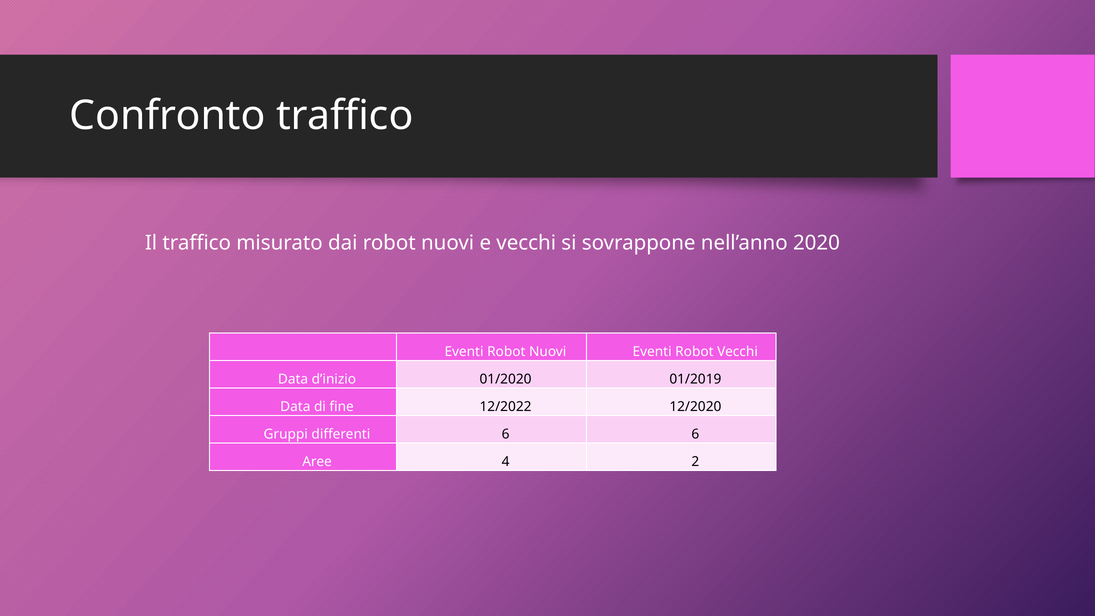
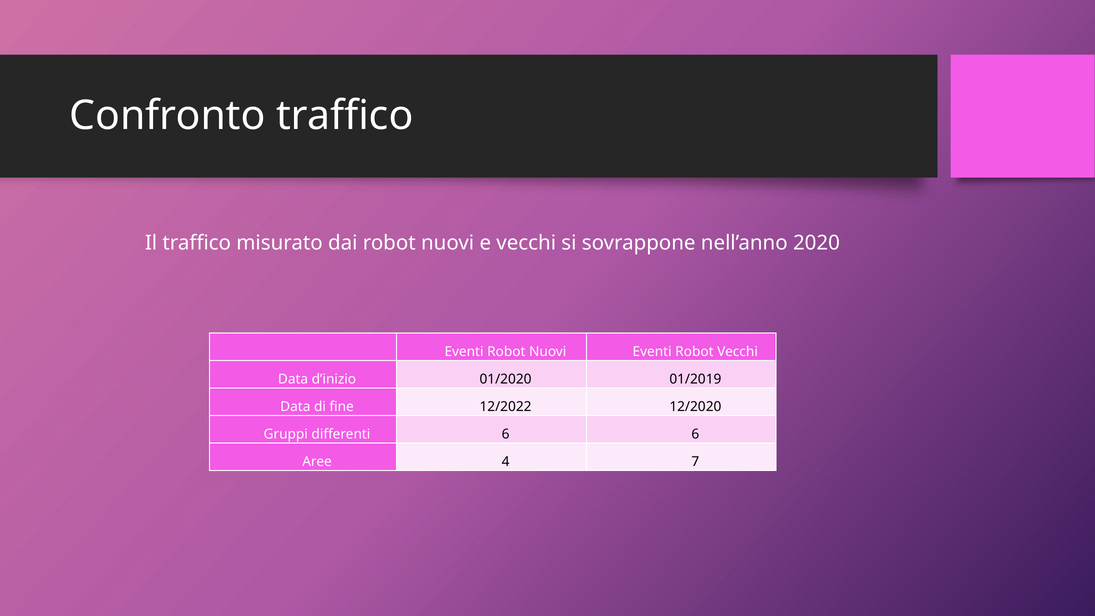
2: 2 -> 7 (695, 462)
